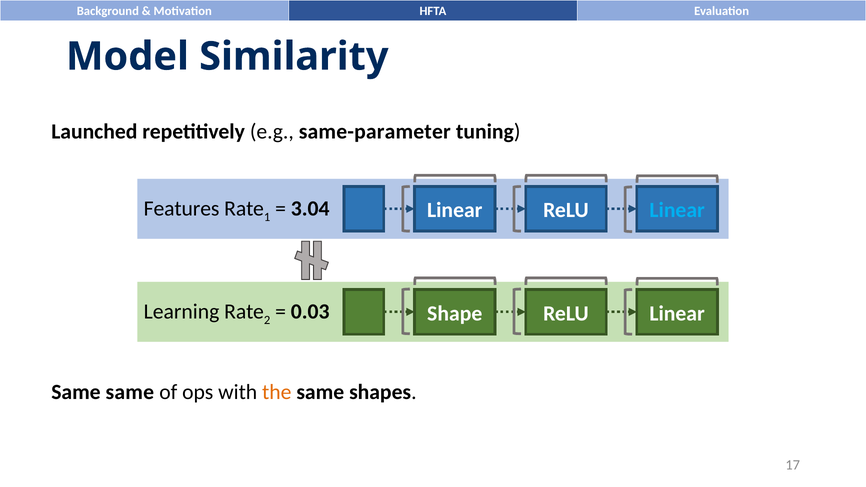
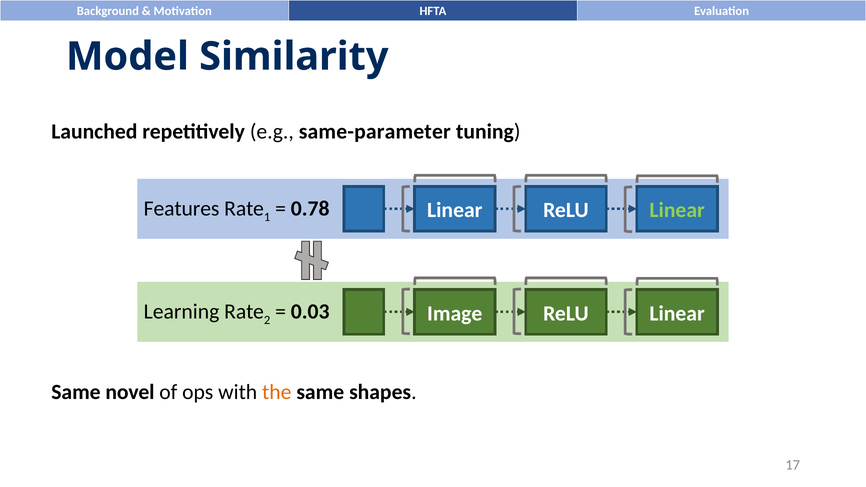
3.04: 3.04 -> 0.78 (310, 209)
Linear colour: light blue -> light green (677, 210)
Shape: Shape -> Image (455, 313)
Same same: same -> novel (130, 392)
